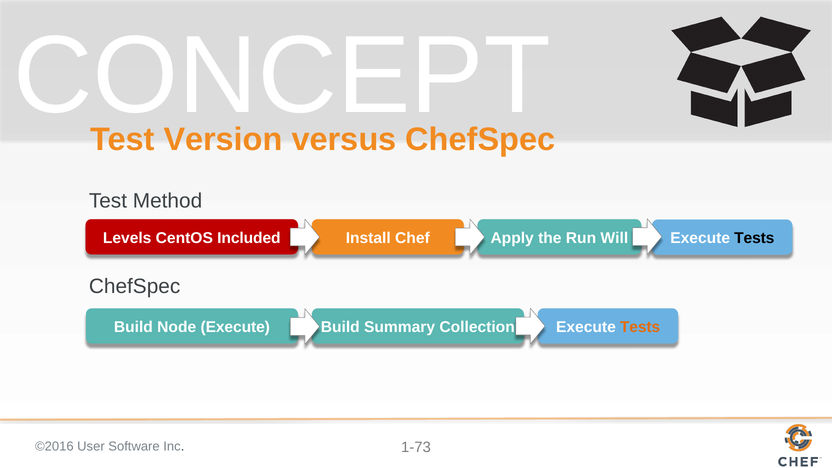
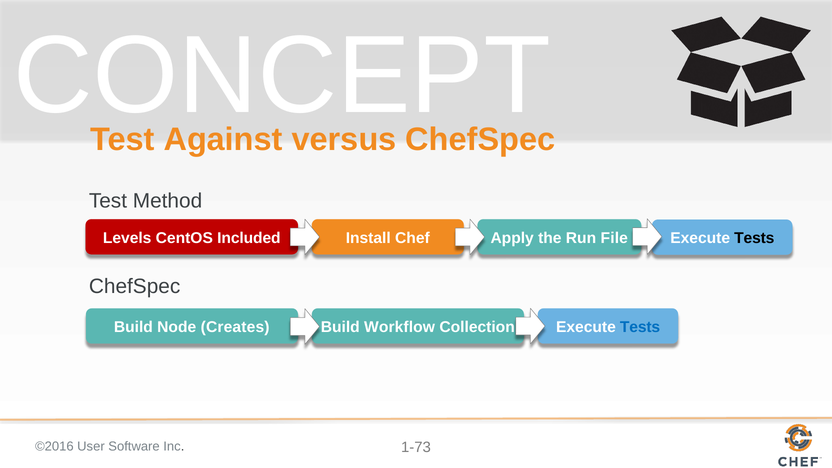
Version: Version -> Against (223, 139)
Will: Will -> File (614, 238)
Node Execute: Execute -> Creates (235, 327)
Summary: Summary -> Workflow (400, 327)
Tests colour: orange -> blue (640, 327)
